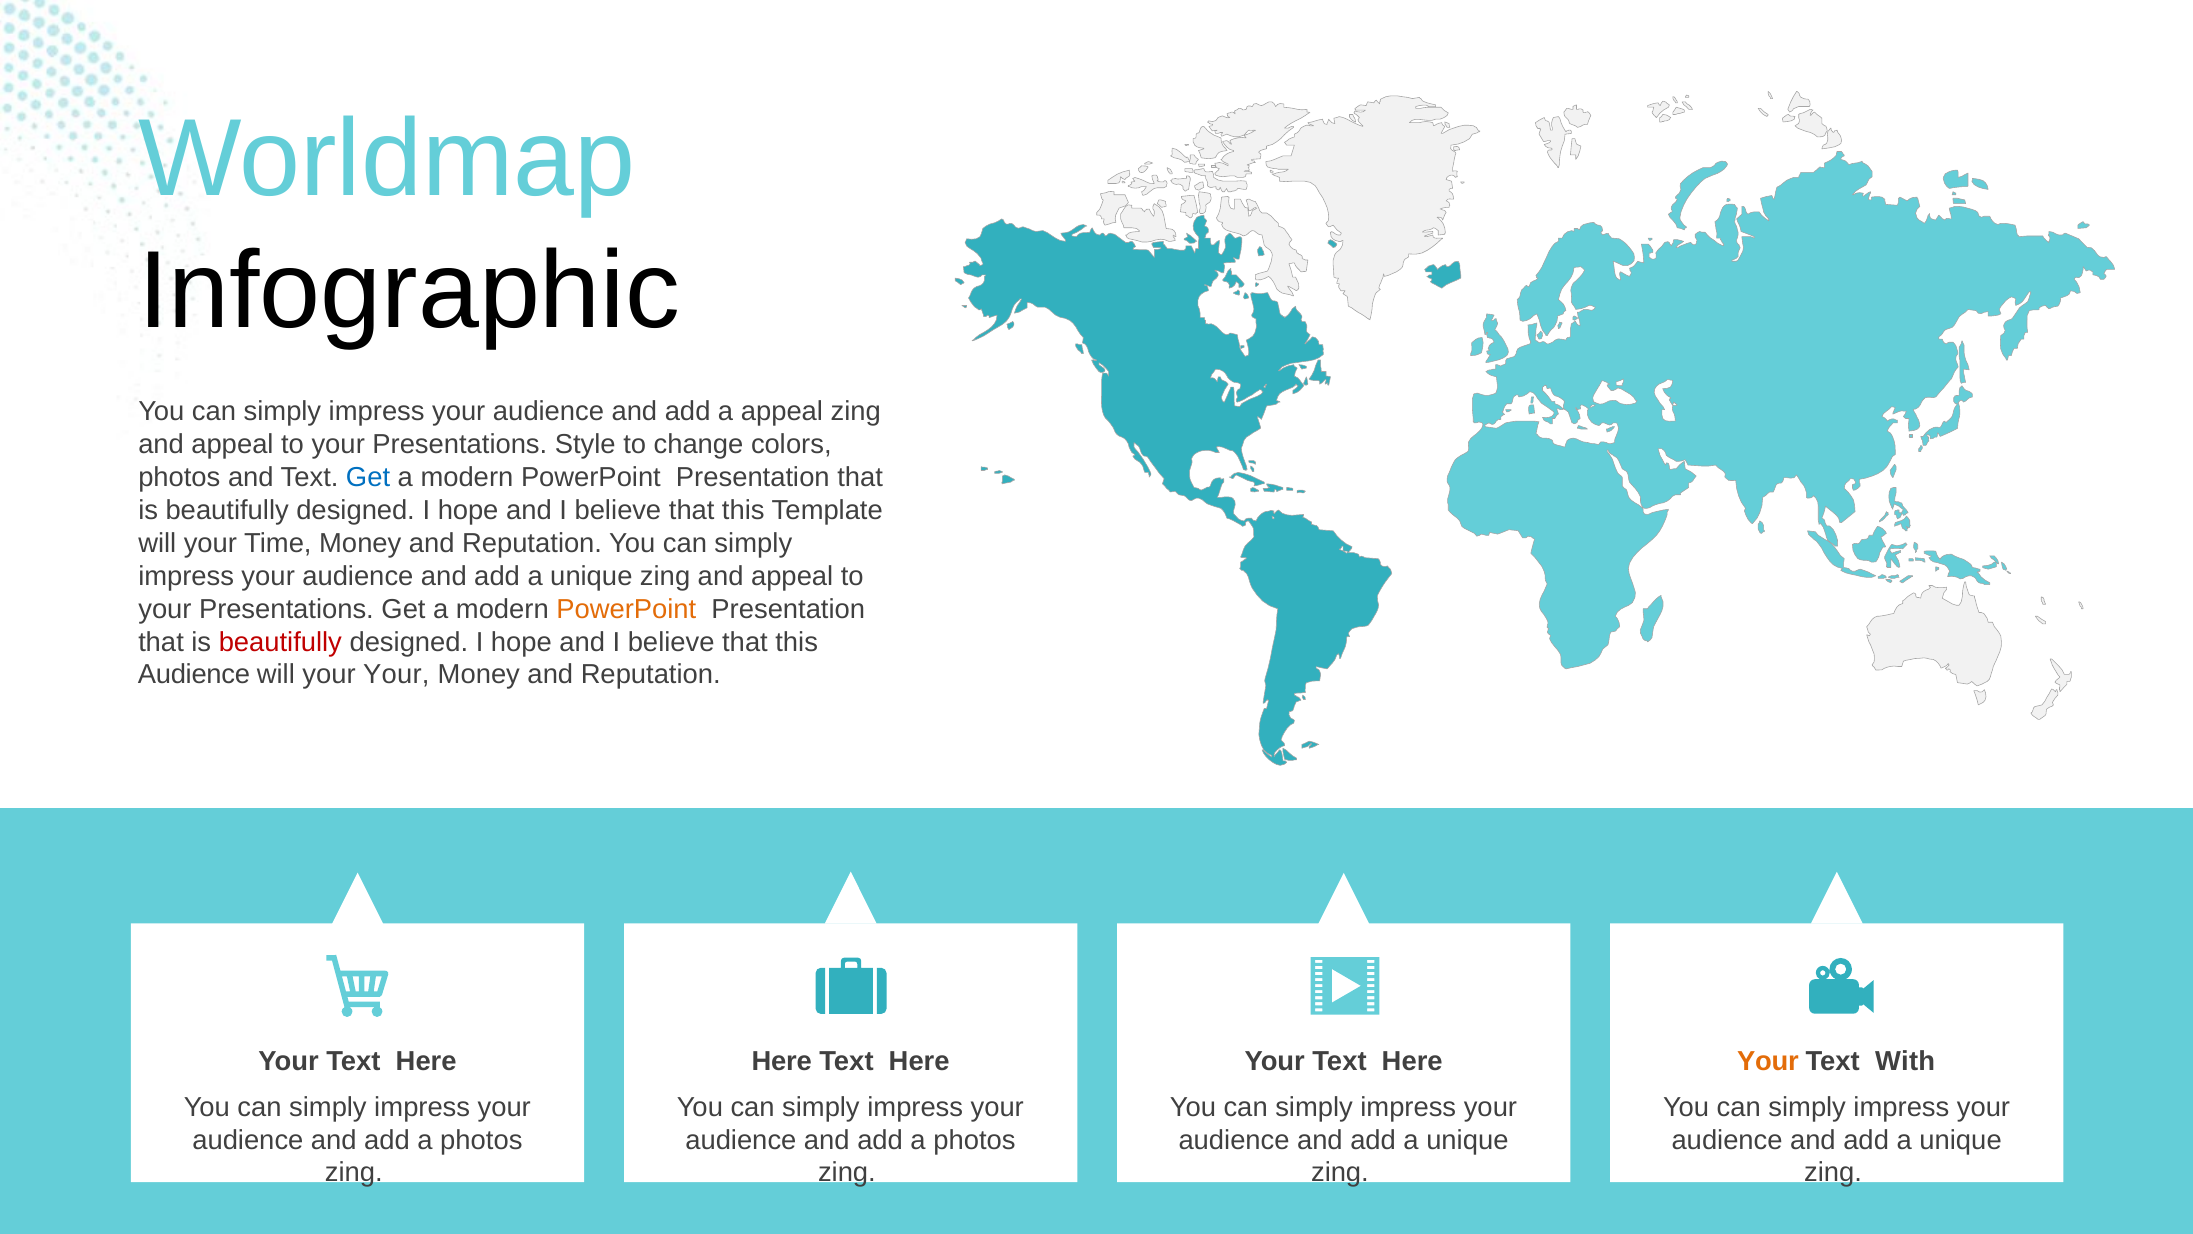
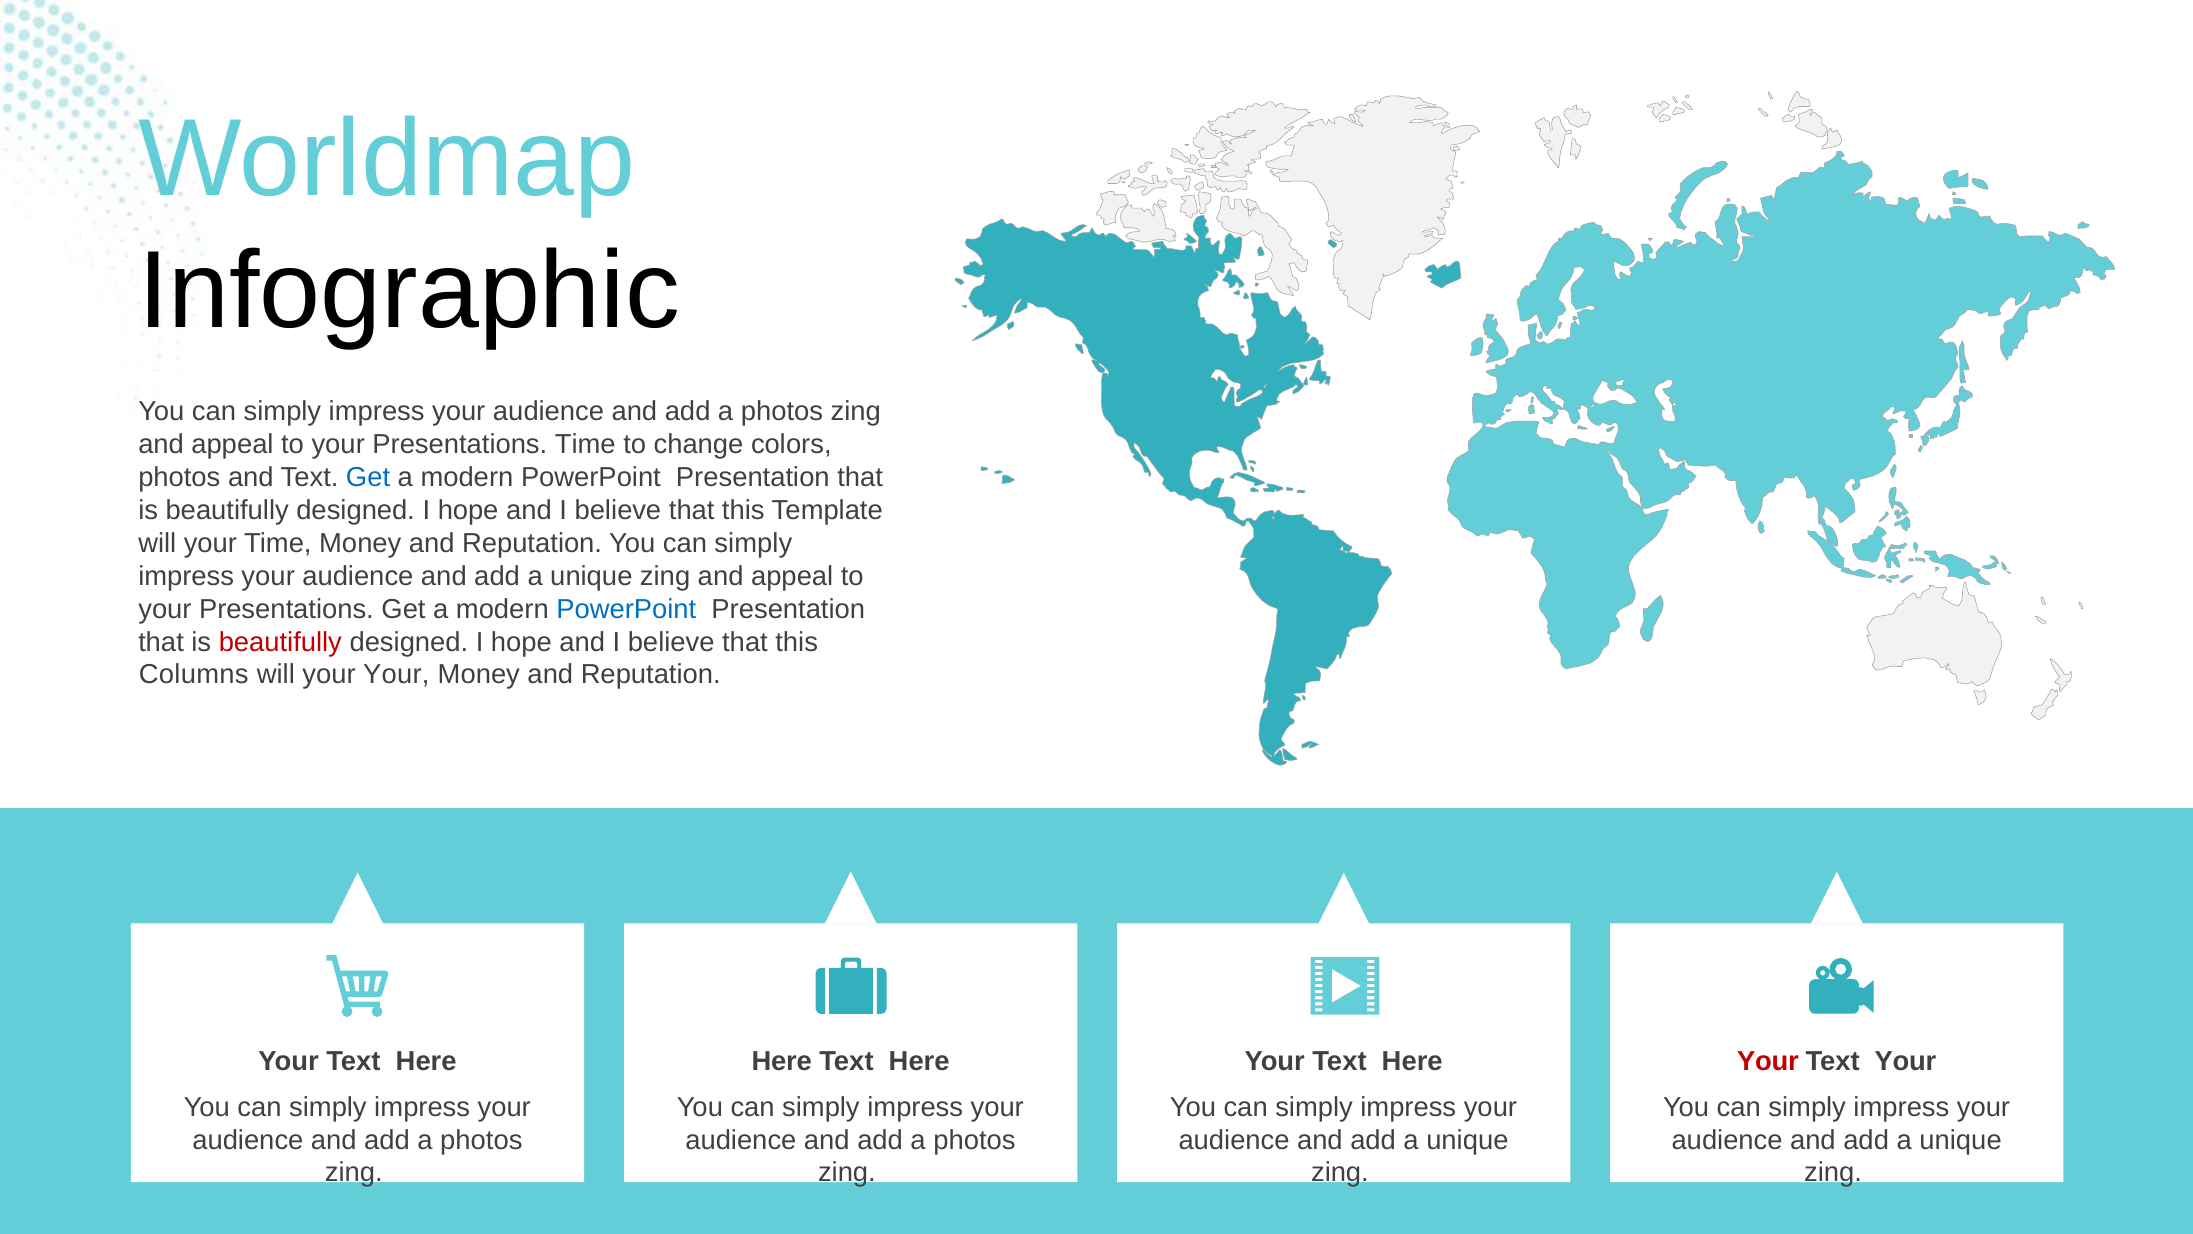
appeal: appeal -> photos (782, 411)
Presentations Style: Style -> Time (585, 444)
PowerPoint colour: orange -> blue (626, 609)
Audience: Audience -> Columns (194, 675)
Your colour: orange -> red (1768, 1061)
Text With: With -> Your (1905, 1061)
